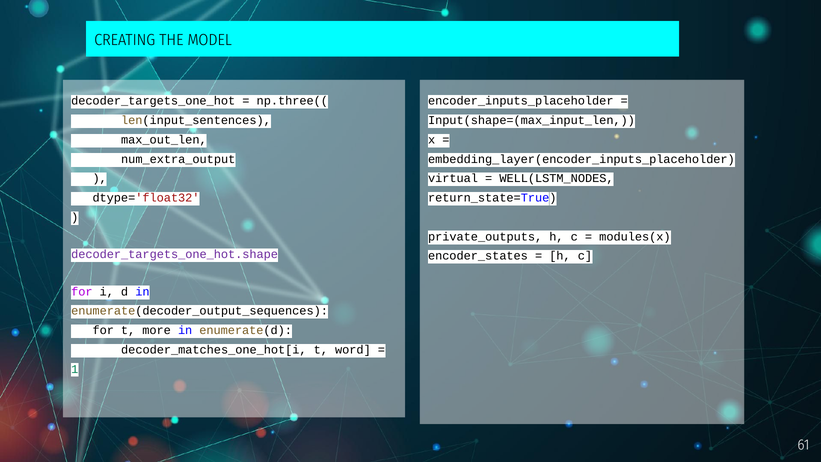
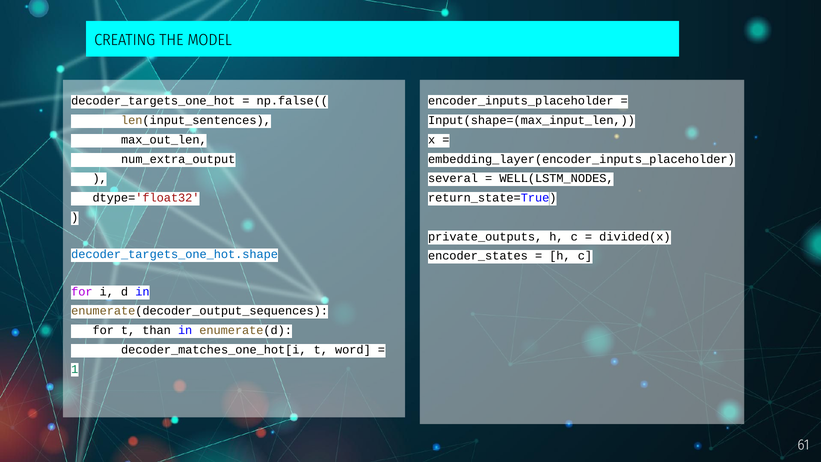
np.three((: np.three(( -> np.false(( (292, 101)
virtual: virtual -> several (453, 178)
modules(x: modules(x -> divided(x (635, 237)
decoder_targets_one_hot.shape colour: purple -> blue (175, 254)
more: more -> than (157, 330)
